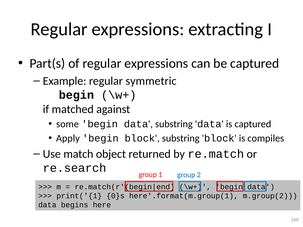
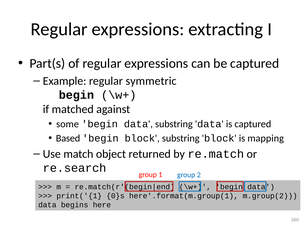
Apply: Apply -> Based (68, 138)
compiles: compiles -> mapping (266, 138)
